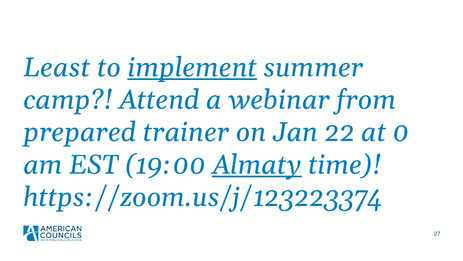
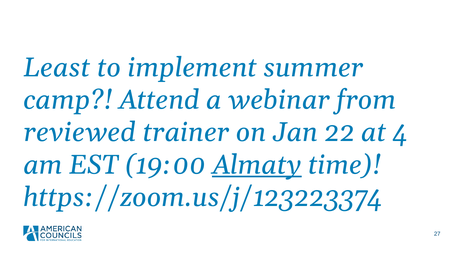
implement underline: present -> none (192, 67)
prepared: prepared -> reviewed (80, 132)
0: 0 -> 4 (401, 132)
